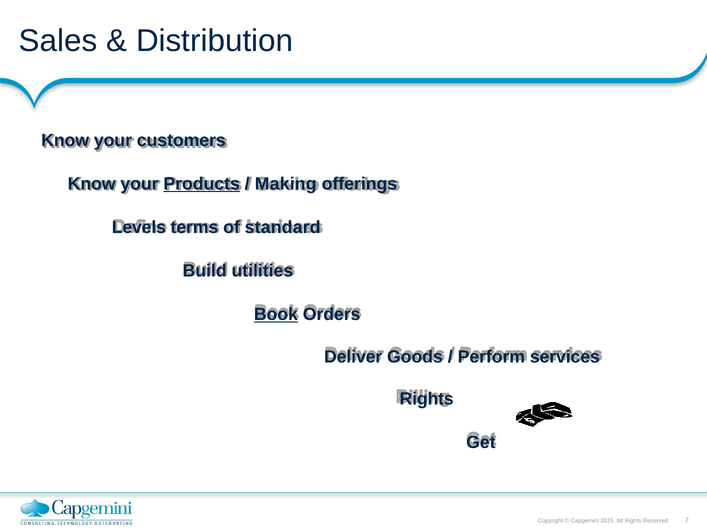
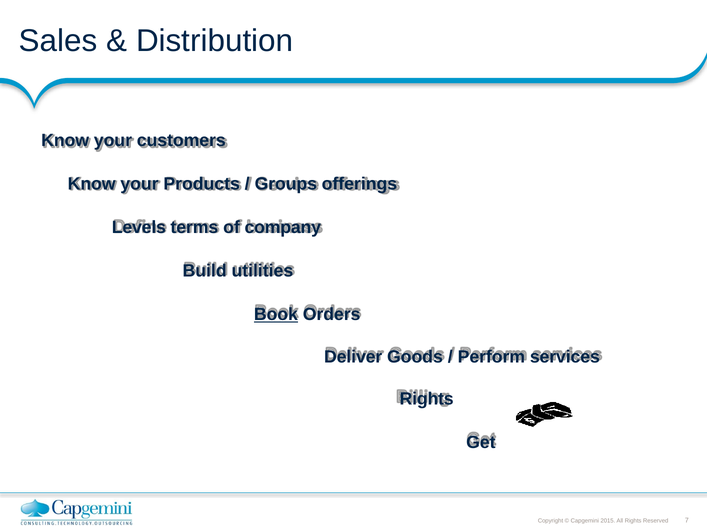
Products underline: present -> none (202, 184)
Making: Making -> Groups (286, 184)
standard: standard -> company (283, 227)
